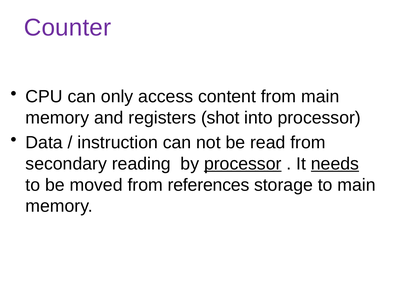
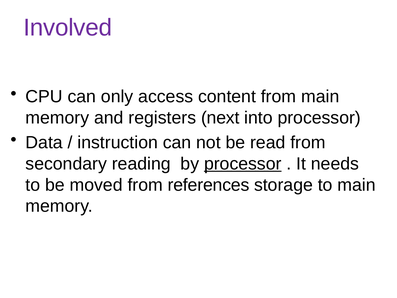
Counter: Counter -> Involved (68, 28)
shot: shot -> next (220, 118)
needs underline: present -> none (335, 164)
